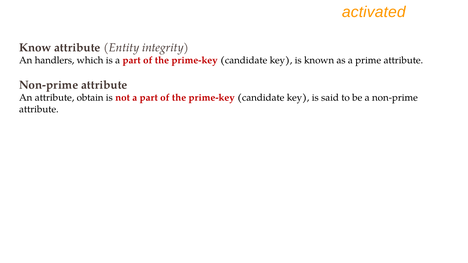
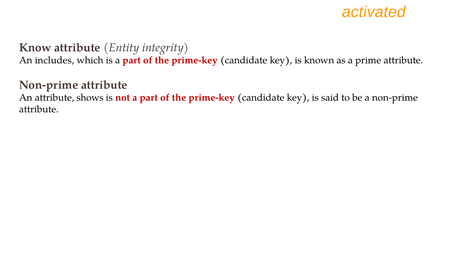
handlers: handlers -> includes (54, 60)
obtain: obtain -> shows (90, 98)
